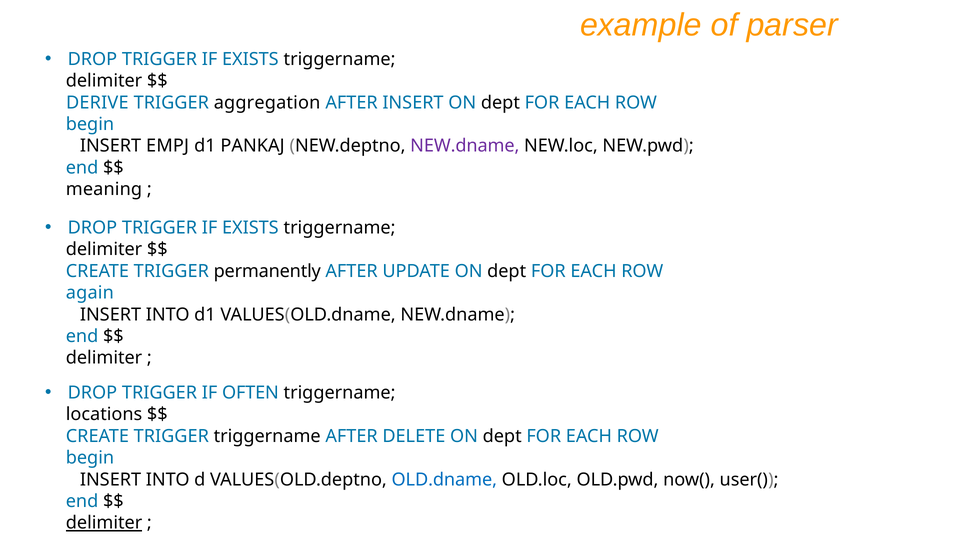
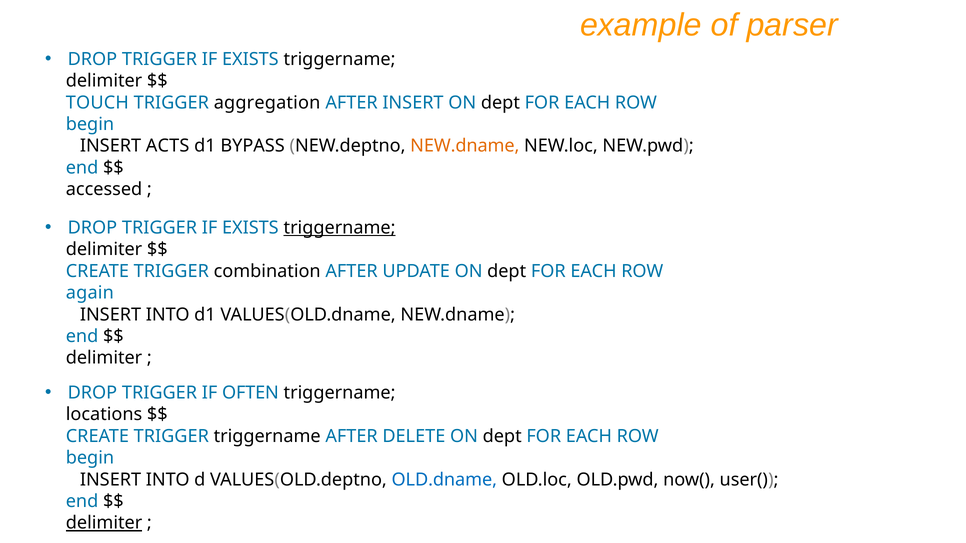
DERIVE: DERIVE -> TOUCH (97, 103)
EMPJ: EMPJ -> ACTS (168, 146)
PANKAJ: PANKAJ -> BYPASS (253, 146)
NEW.dname colour: purple -> orange (465, 146)
meaning: meaning -> accessed (104, 190)
triggername underline: none -> present (340, 228)
permanently: permanently -> combination (267, 271)
